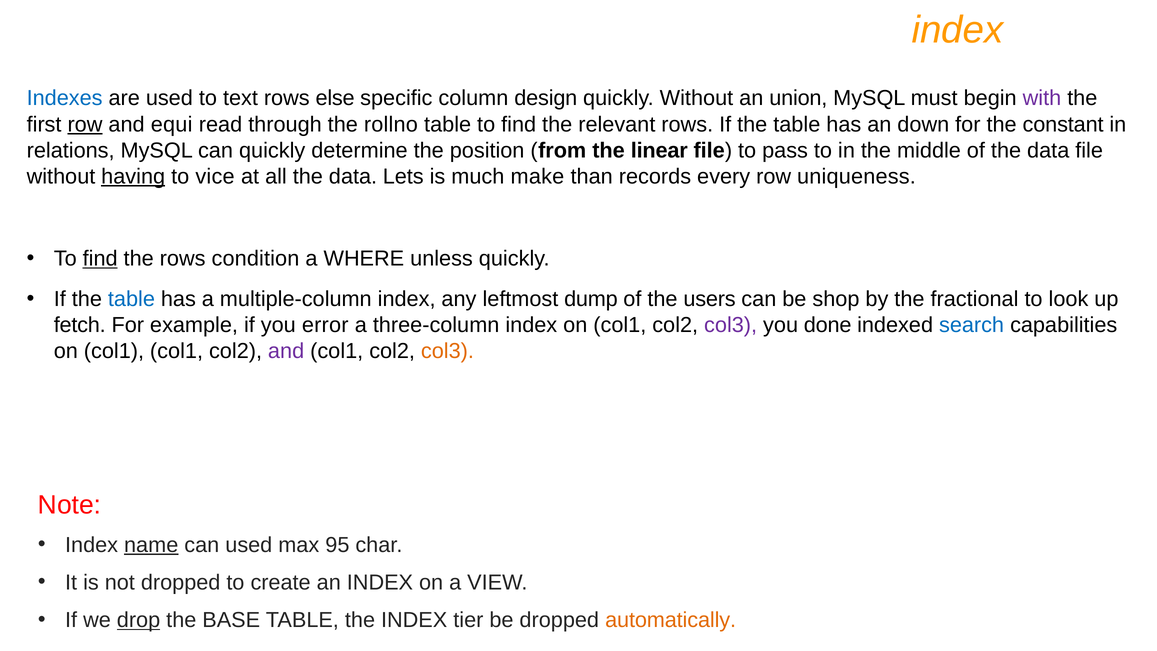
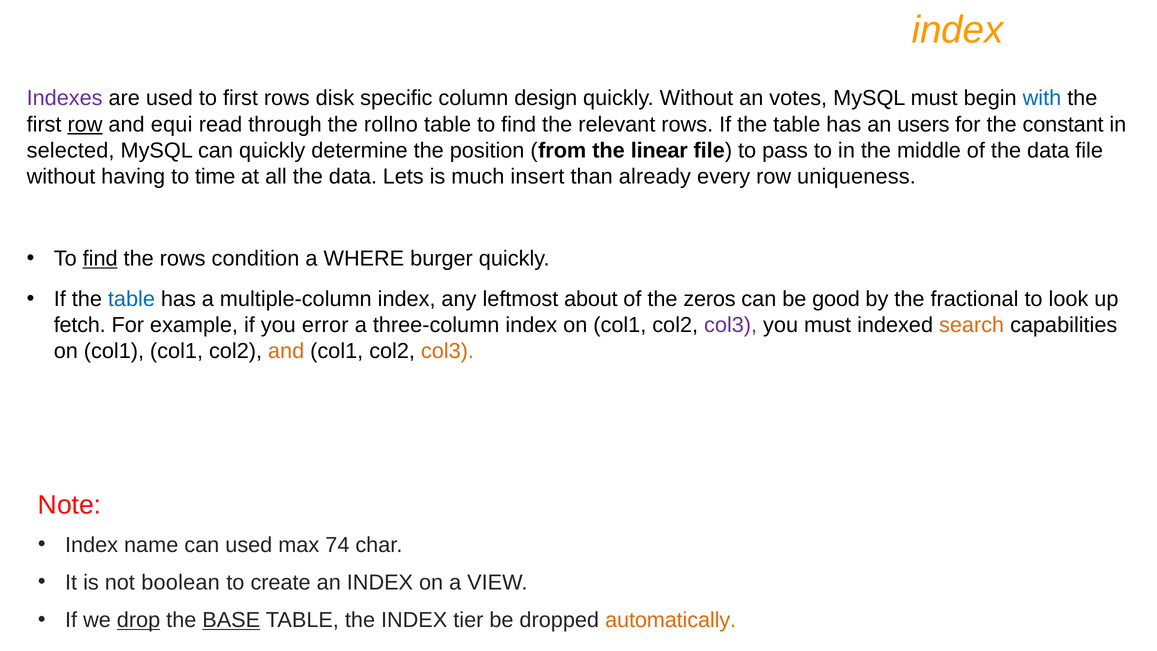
Indexes colour: blue -> purple (65, 98)
to text: text -> first (240, 98)
else: else -> disk (335, 98)
union: union -> votes (798, 98)
with colour: purple -> blue (1042, 98)
down: down -> users (923, 124)
relations: relations -> selected (71, 150)
having underline: present -> none (133, 176)
vice: vice -> time (215, 176)
make: make -> insert (537, 176)
records: records -> already (655, 176)
unless: unless -> burger (442, 259)
dump: dump -> about (591, 299)
users: users -> zeros (710, 299)
shop: shop -> good (836, 299)
you done: done -> must (828, 325)
search colour: blue -> orange (972, 325)
and colour: purple -> orange (286, 351)
name underline: present -> none (151, 545)
95: 95 -> 74 (337, 545)
not dropped: dropped -> boolean (181, 582)
BASE underline: none -> present (231, 620)
